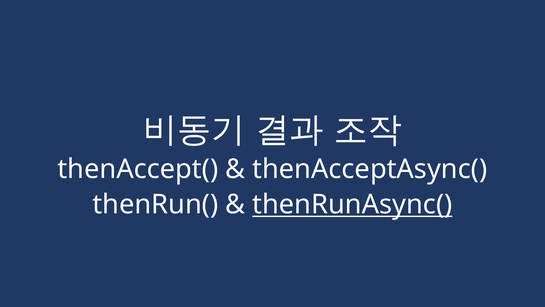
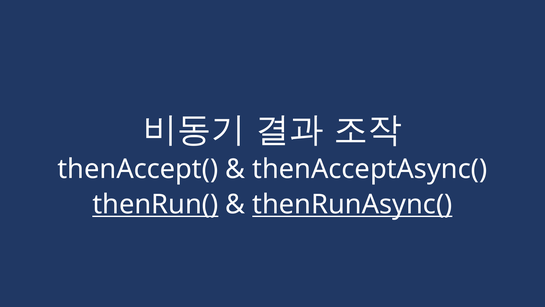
thenRun( underline: none -> present (155, 204)
